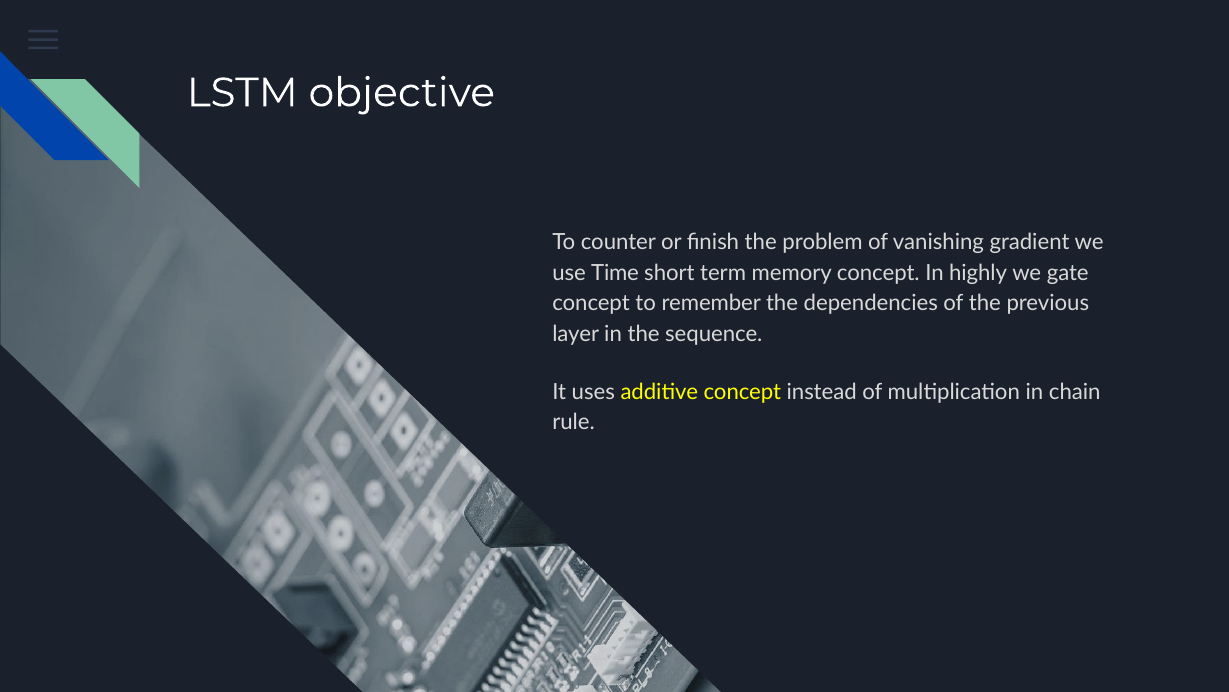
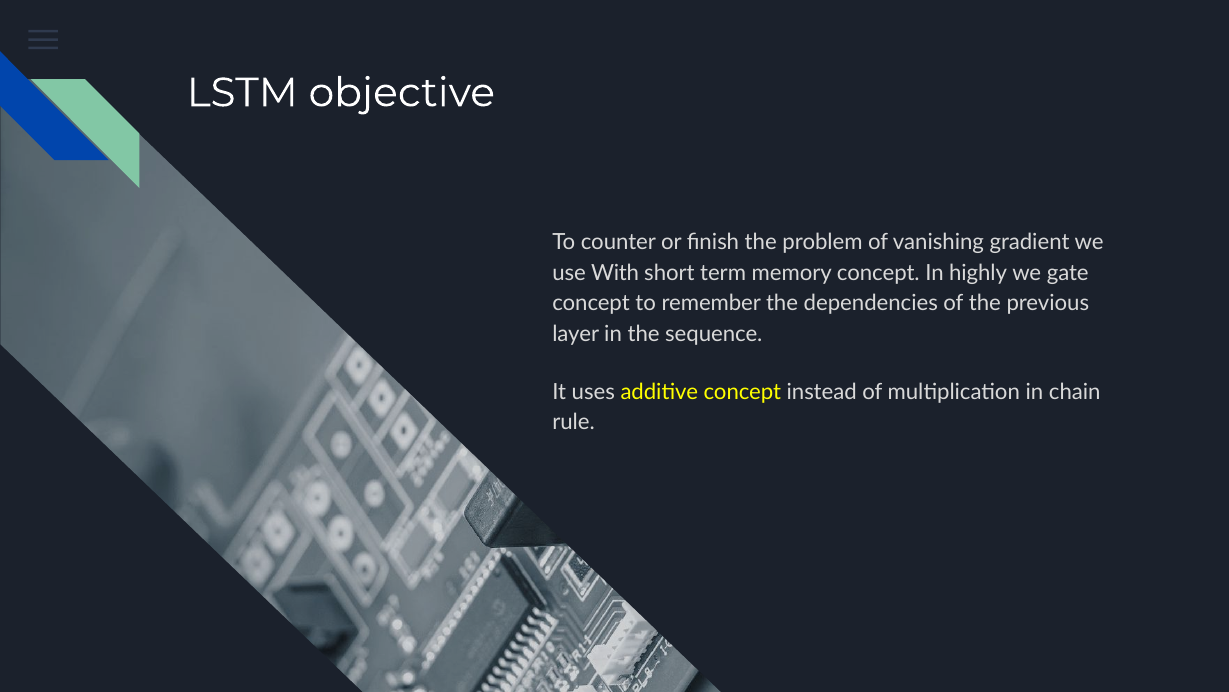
Time: Time -> With (615, 272)
